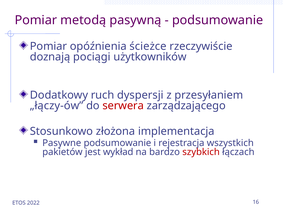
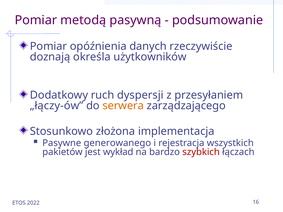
ścieżce: ścieżce -> danych (148, 46)
pociągi: pociągi -> określa (92, 57)
serwera colour: red -> orange (123, 106)
Pasywne podsumowanie: podsumowanie -> generowanego (117, 143)
